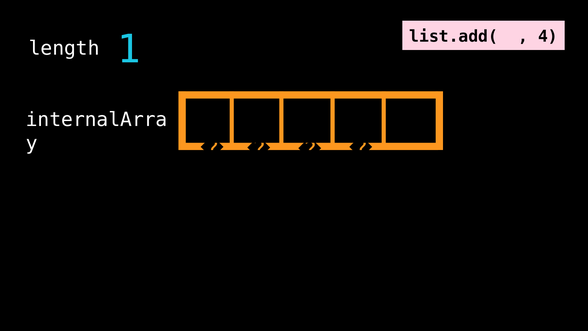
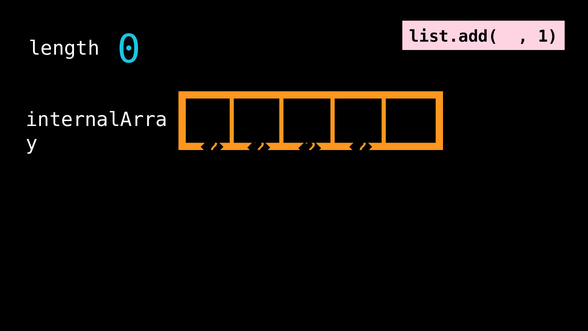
4: 4 -> 1 (548, 37)
1: 1 -> 0 (129, 49)
